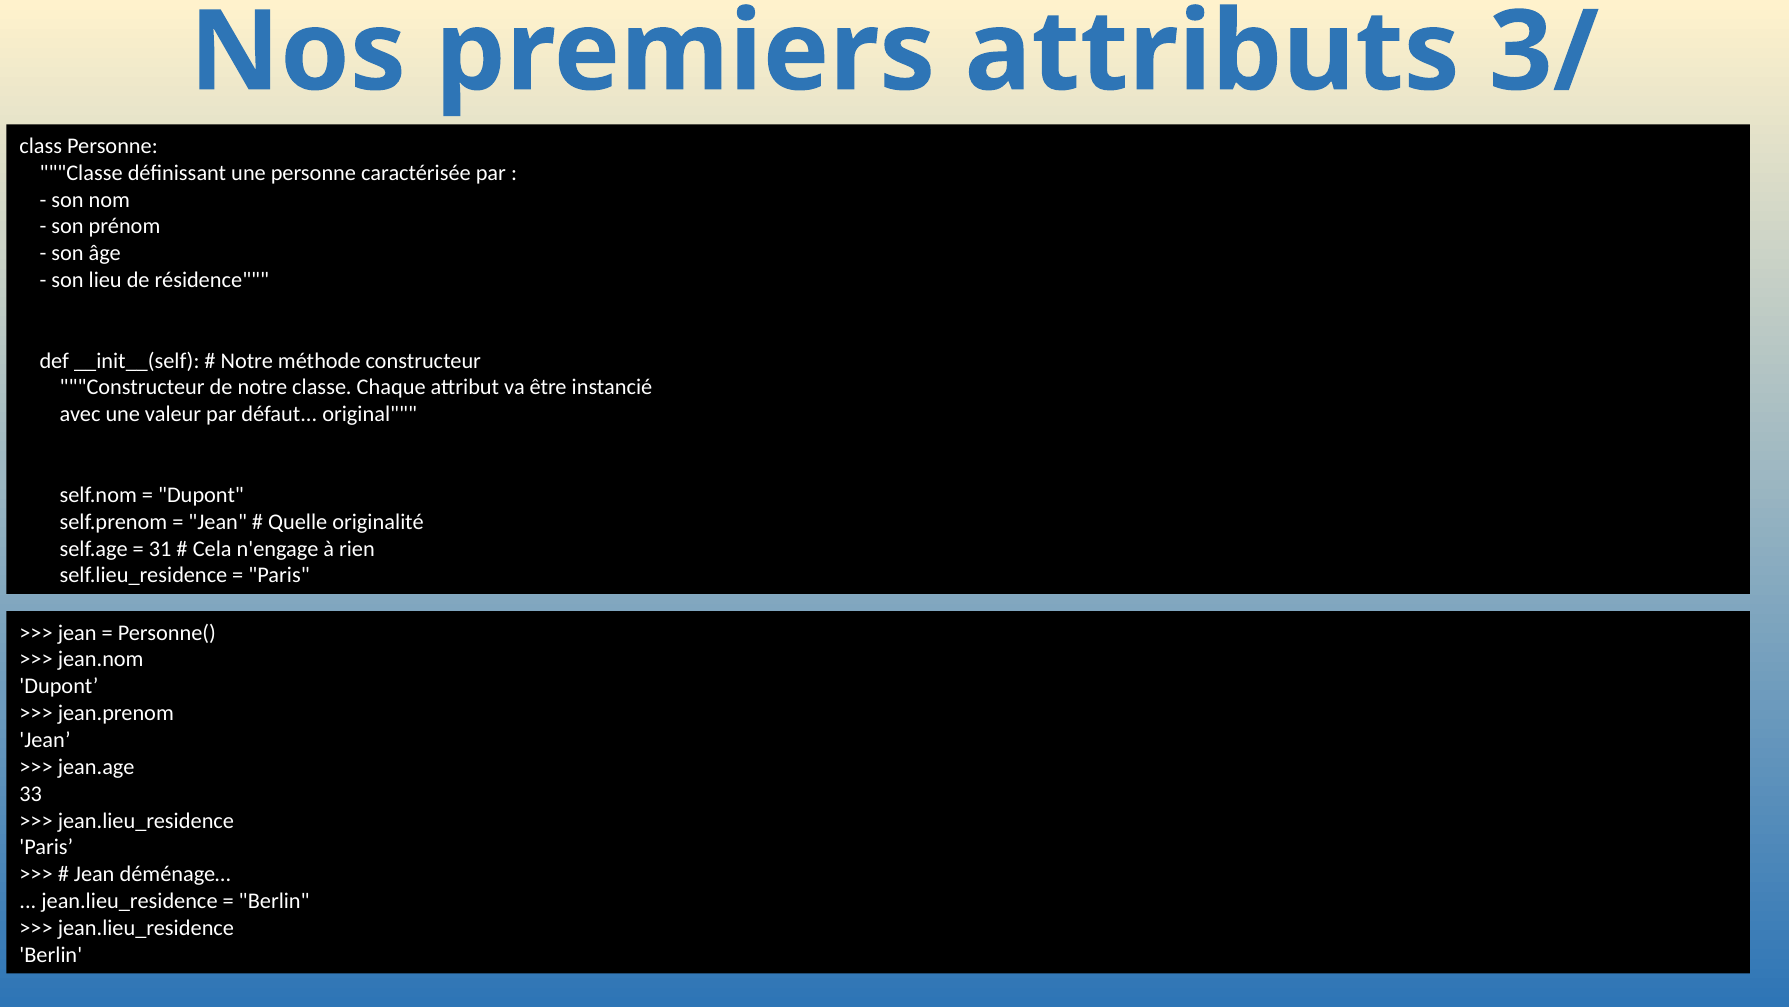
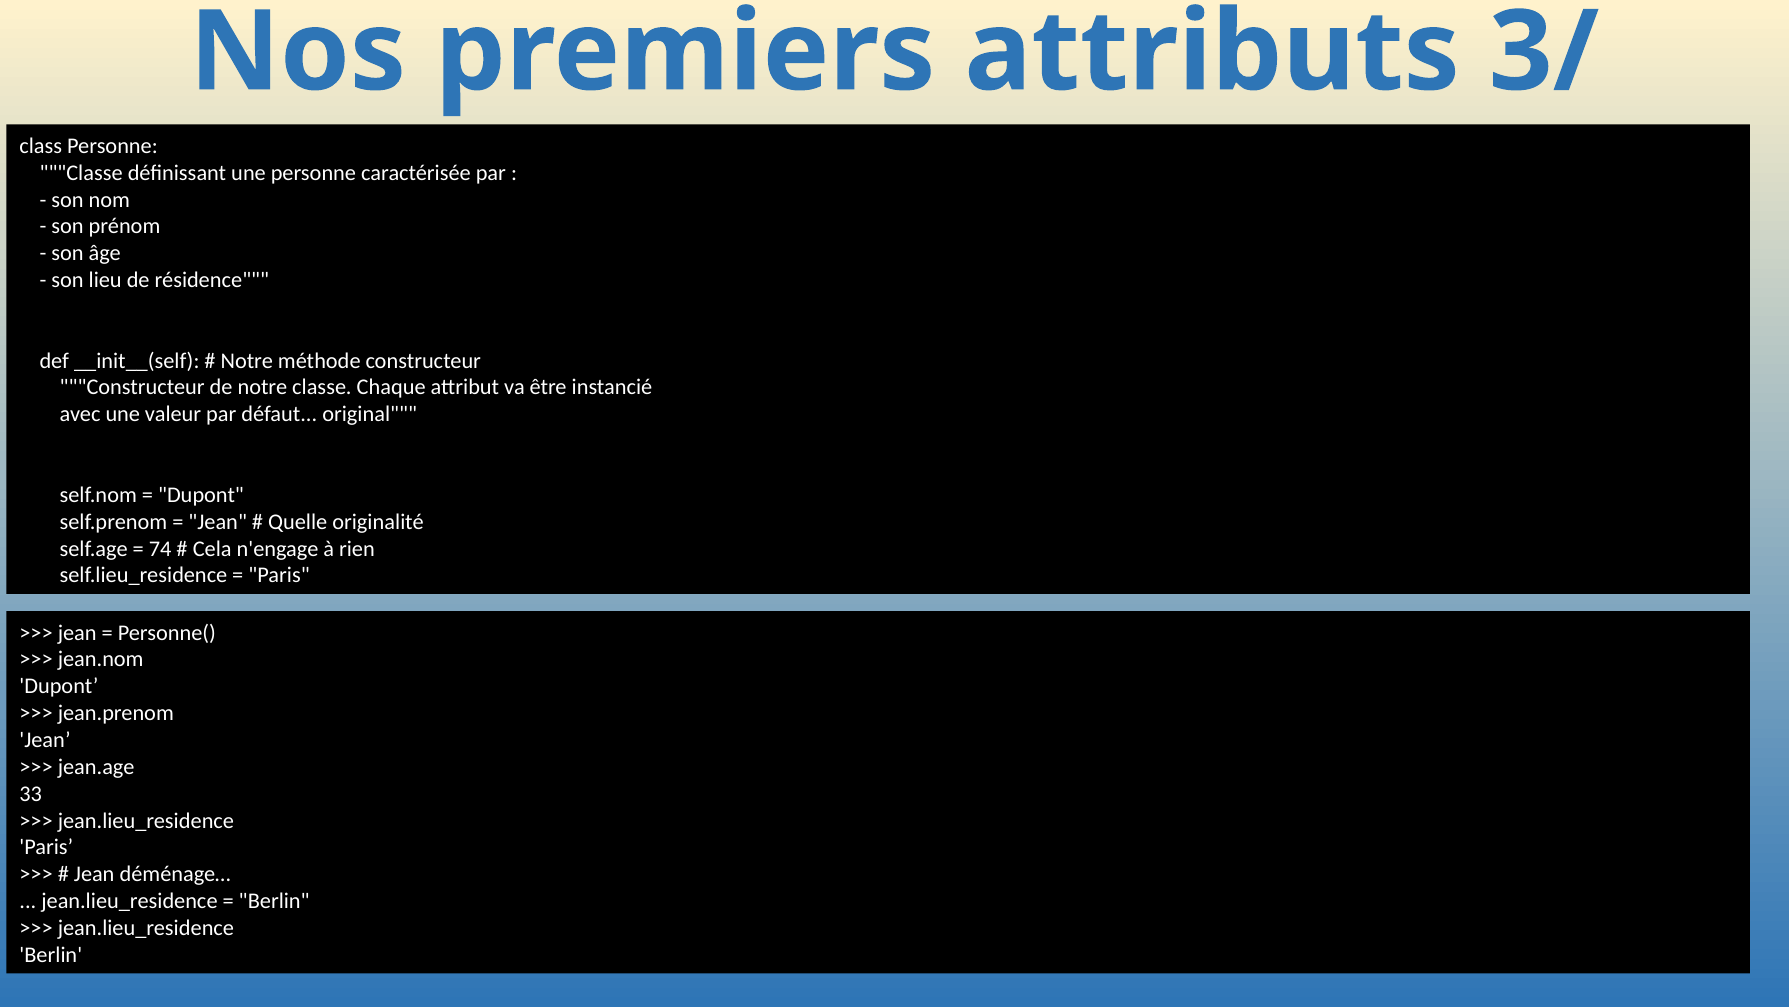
31: 31 -> 74 (160, 548)
